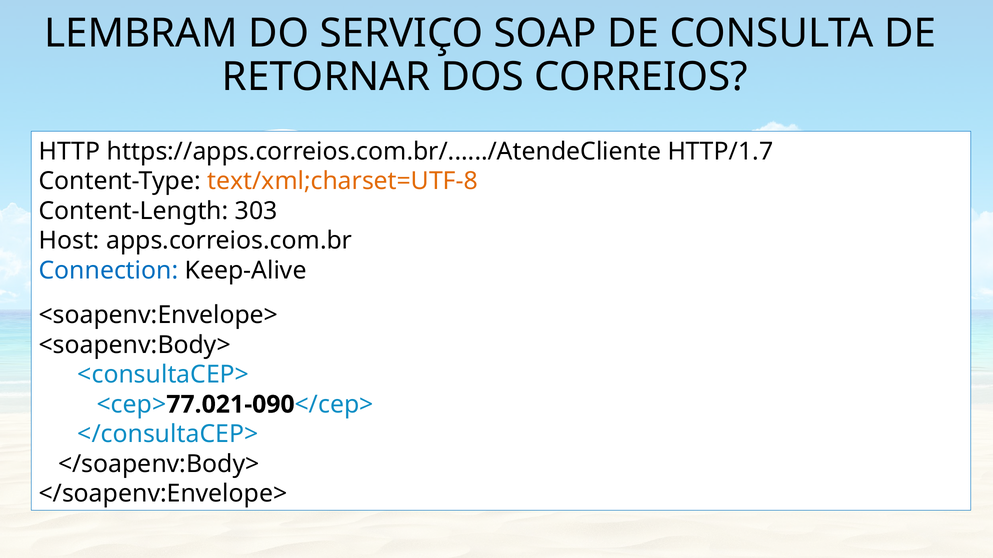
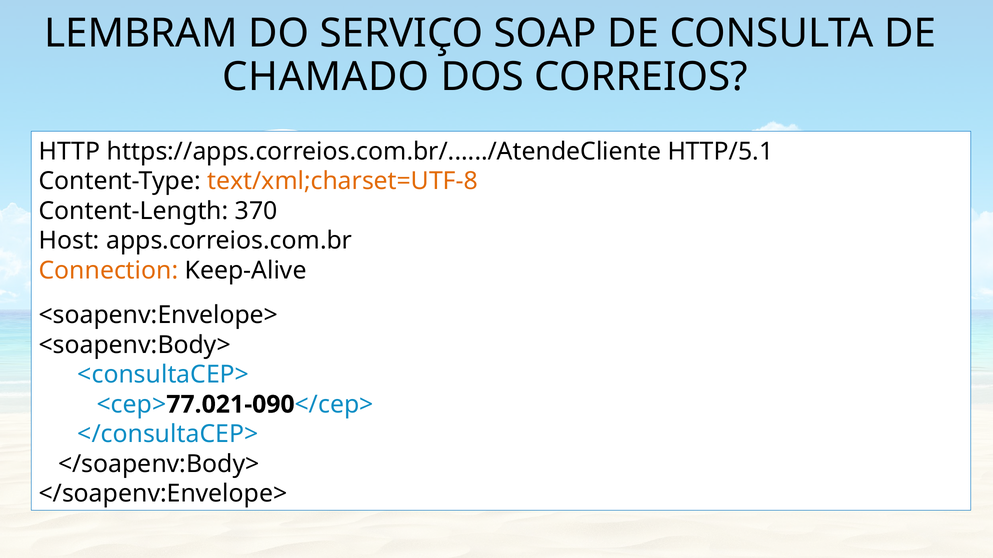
RETORNAR: RETORNAR -> CHAMADO (326, 77)
HTTP/1.7: HTTP/1.7 -> HTTP/5.1 (720, 152)
303: 303 -> 370 (256, 211)
Connection colour: blue -> orange (108, 271)
